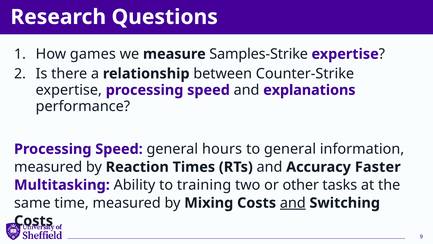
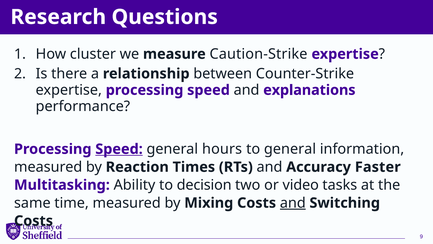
games: games -> cluster (93, 54)
Samples-Strike: Samples-Strike -> Caution-Strike (258, 54)
Speed underline: none -> present (119, 149)
training: training -> decision (204, 185)
other: other -> video (301, 185)
